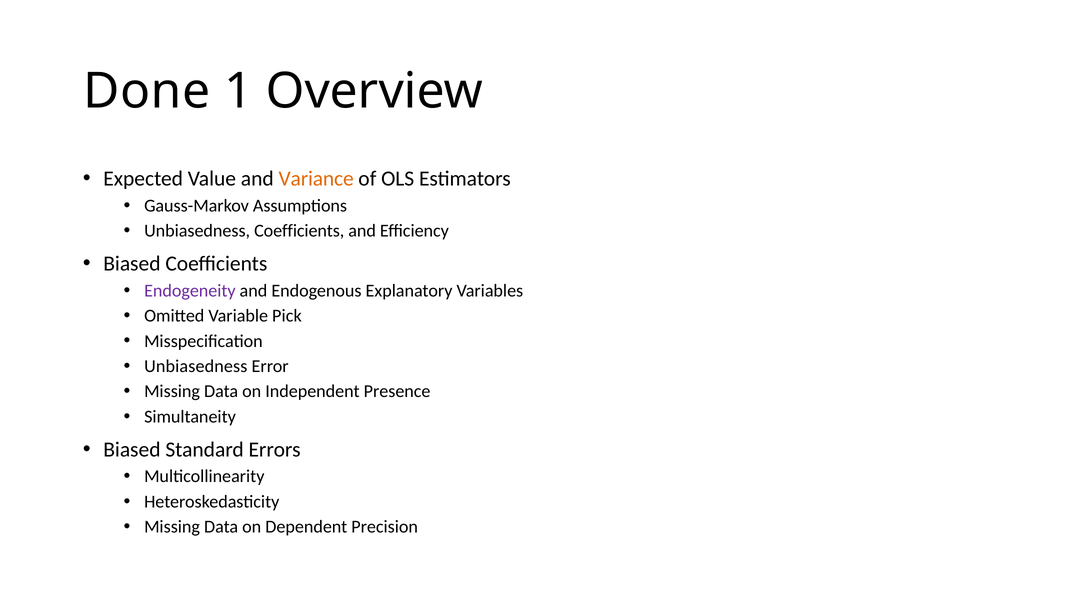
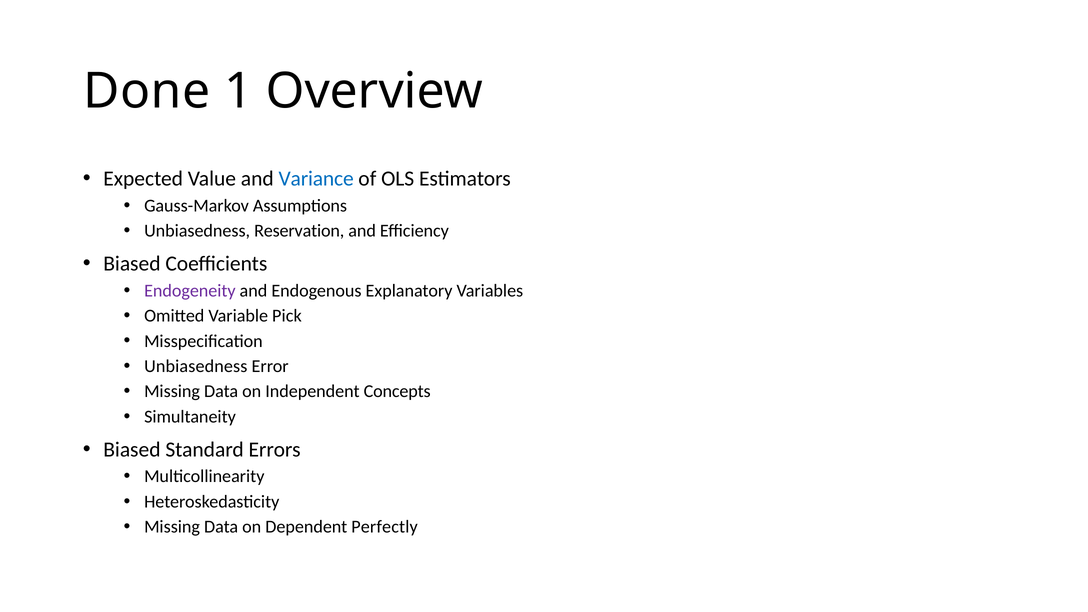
Variance colour: orange -> blue (316, 178)
Unbiasedness Coefficients: Coefficients -> Reservation (299, 231)
Presence: Presence -> Concepts (397, 391)
Precision: Precision -> Perfectly (385, 527)
